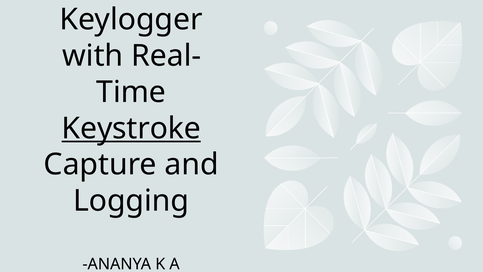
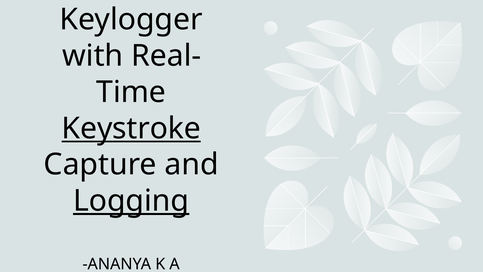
Logging underline: none -> present (131, 201)
